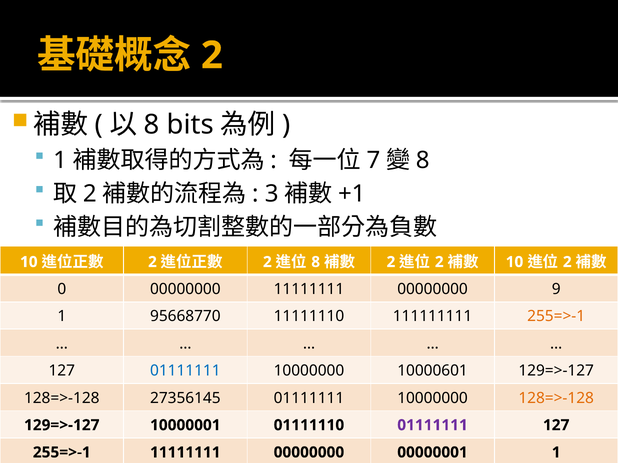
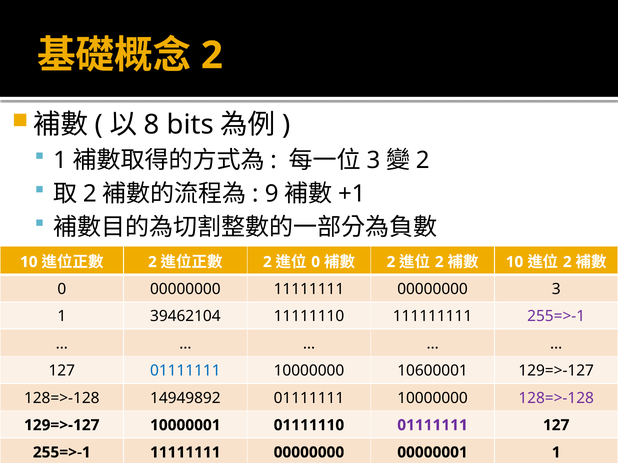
7: 7 -> 3 (373, 160)
8: 8 -> 2 (423, 160)
3: 3 -> 9 (272, 194)
8: 8 -> 0 (316, 262)
00000000 9: 9 -> 3 (556, 289)
95668770: 95668770 -> 39462104 (185, 317)
255=>-1 colour: orange -> purple (556, 317)
10000601: 10000601 -> 10600001 (433, 371)
27356145: 27356145 -> 14949892 (185, 398)
128=>-128 colour: orange -> purple (556, 398)
